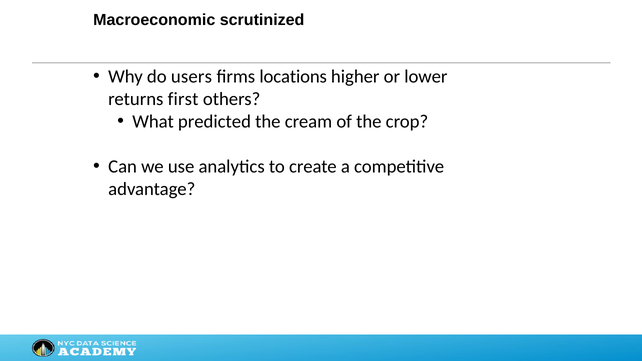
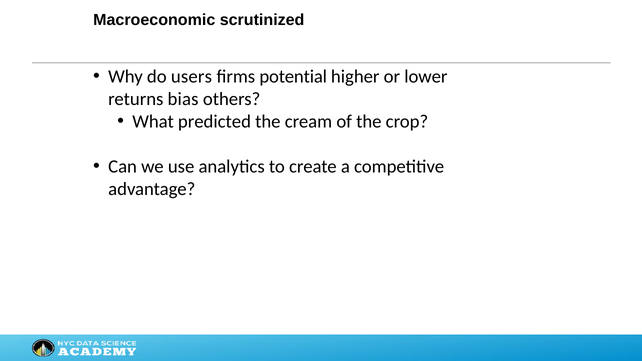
locations: locations -> potential (293, 77)
first: first -> bias (183, 99)
